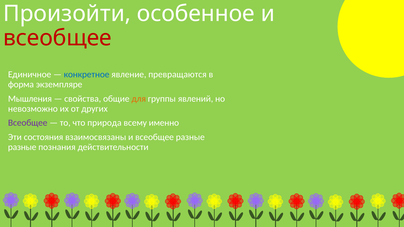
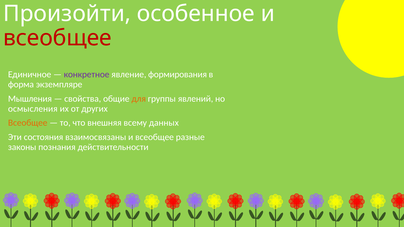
конкретное colour: blue -> purple (87, 75)
превращаются: превращаются -> формирования (178, 75)
невозможно: невозможно -> осмысления (33, 109)
Всеобщее colour: purple -> orange (28, 123)
природа: природа -> внешняя (104, 123)
именно: именно -> данных (164, 123)
разные: разные -> законы (22, 147)
